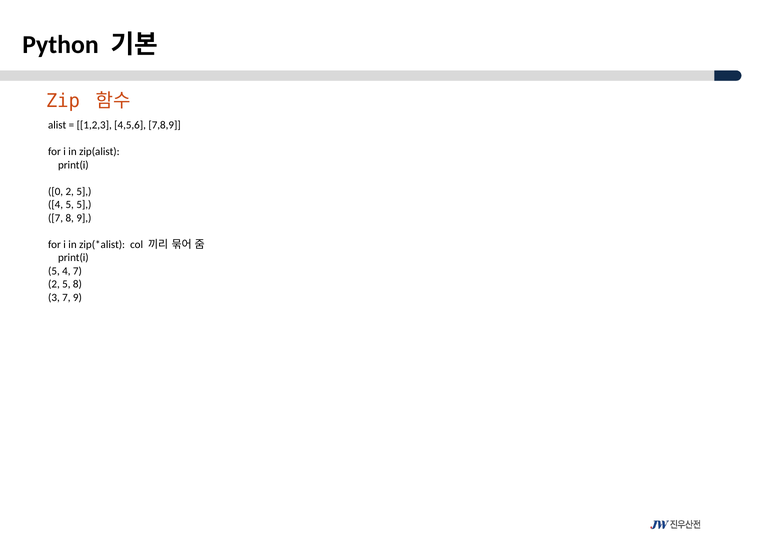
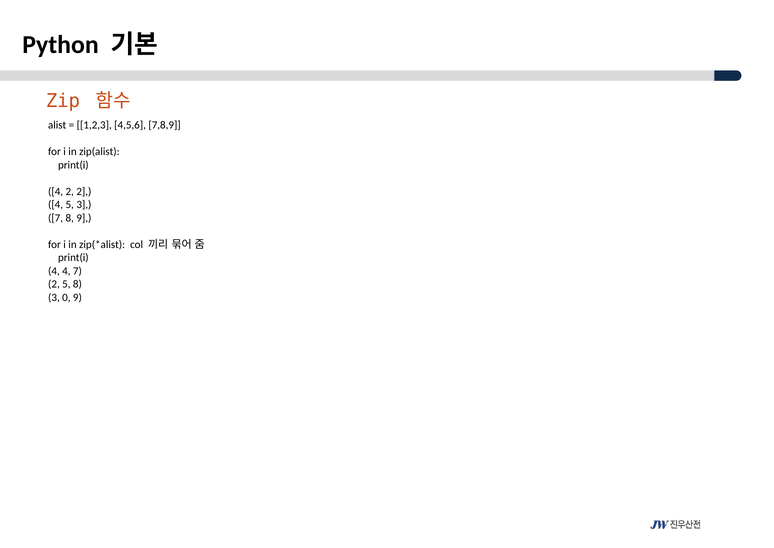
0: 0 -> 4 (56, 191)
5: 5 -> 2 (84, 191)
5 5: 5 -> 3 (84, 204)
5: 5 -> 4 (54, 271)
3 7: 7 -> 0 (66, 297)
